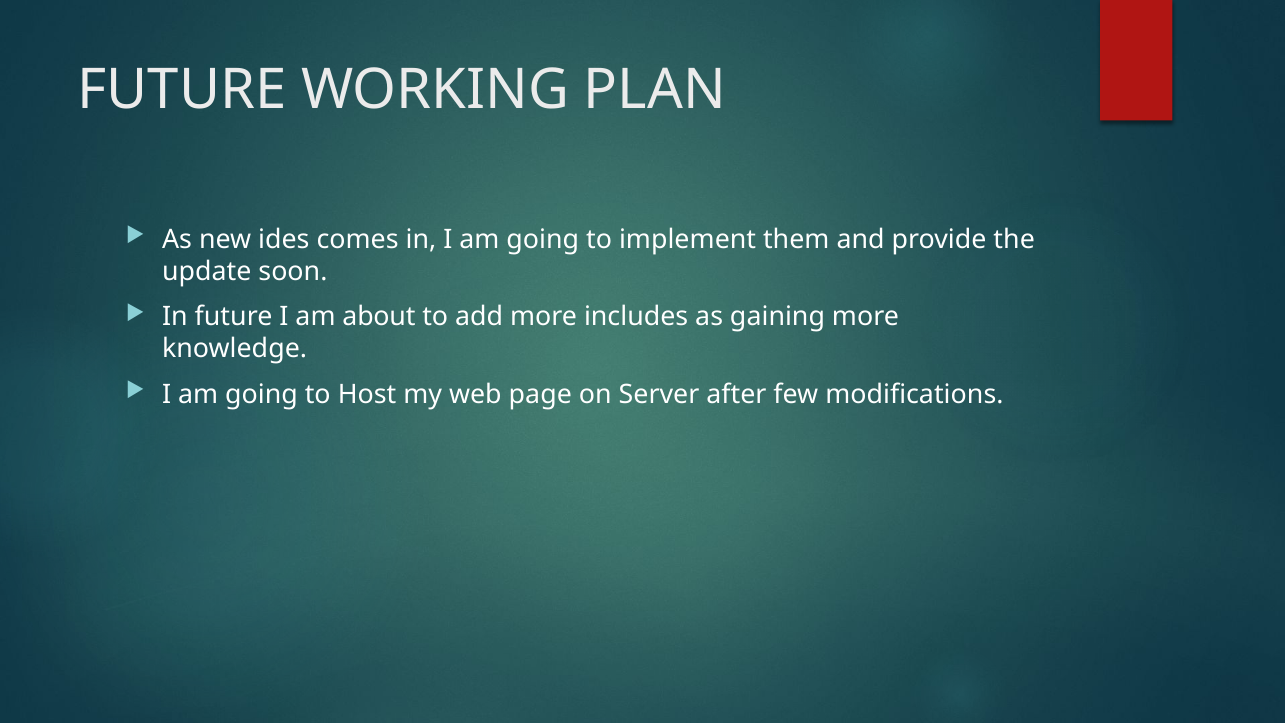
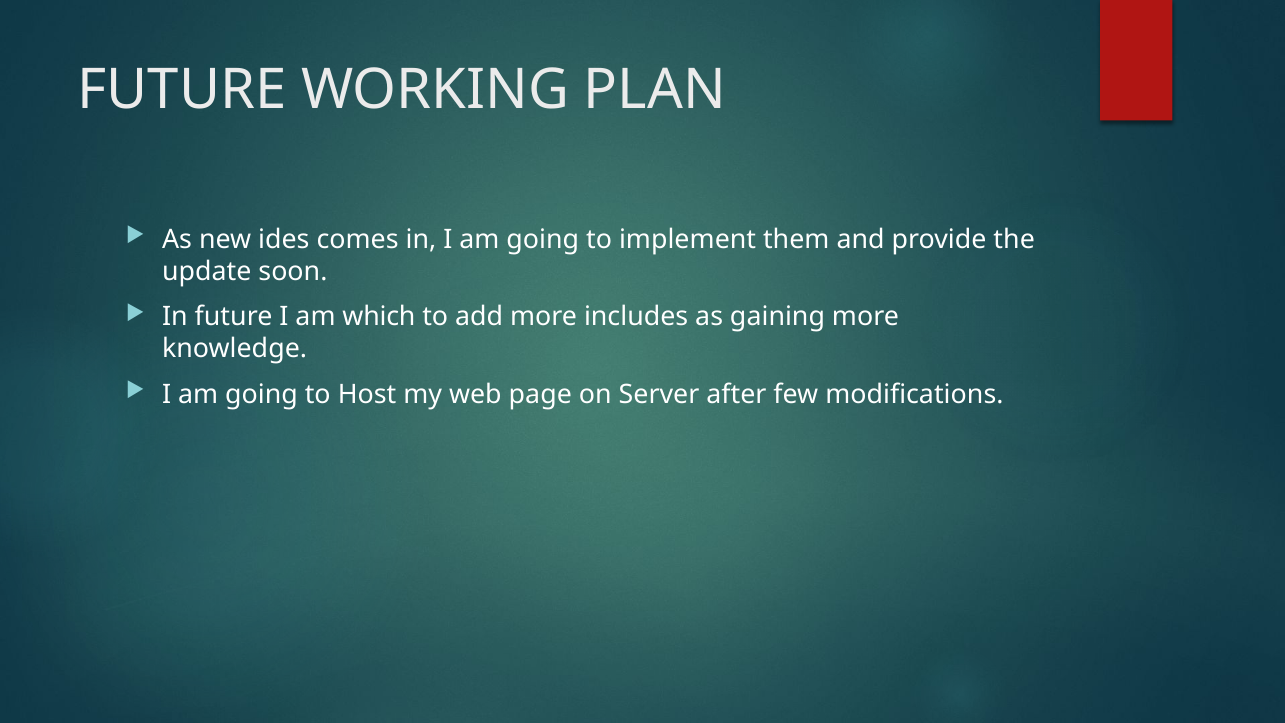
about: about -> which (379, 317)
